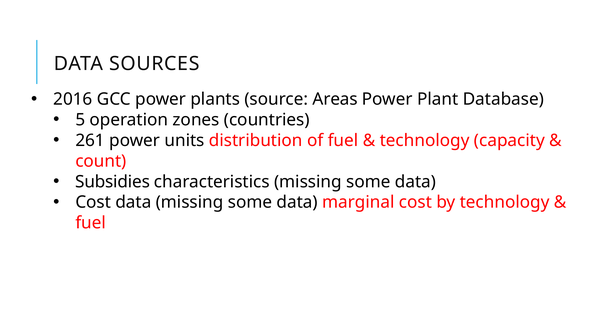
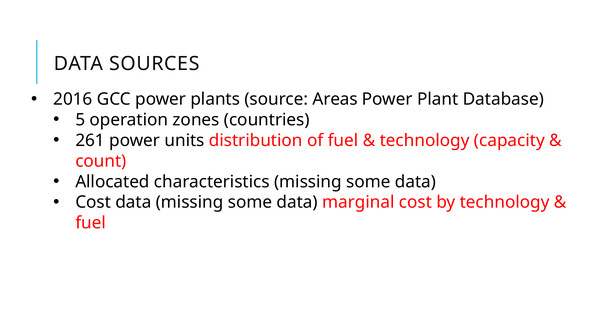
Subsidies: Subsidies -> Allocated (112, 182)
